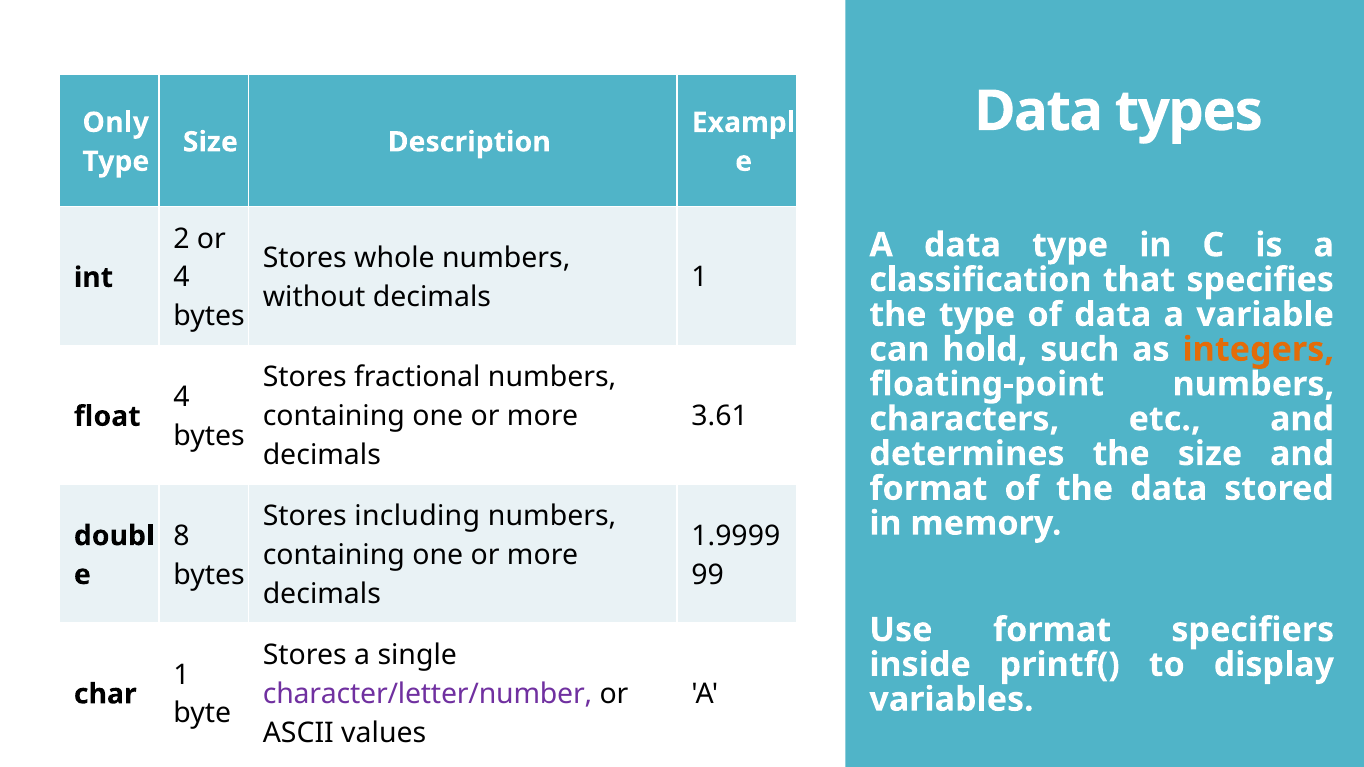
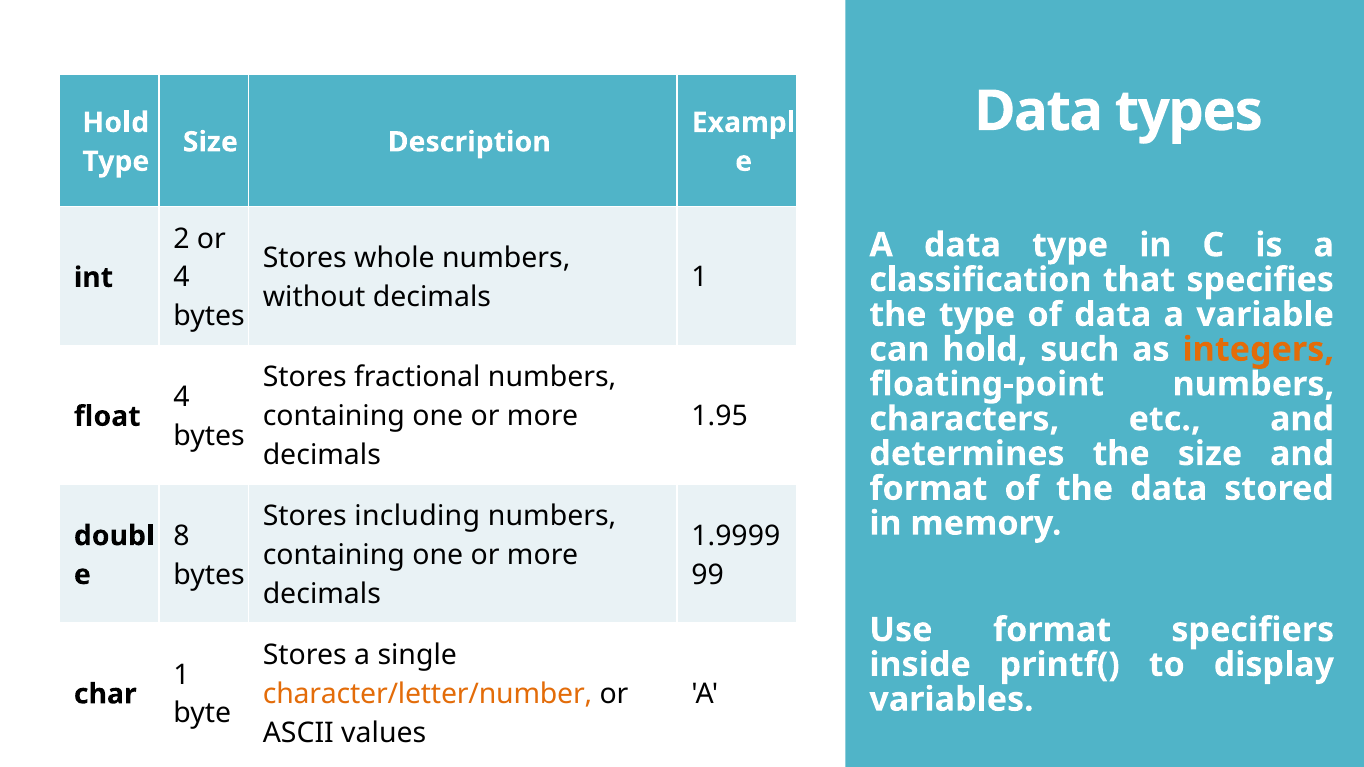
Only: Only -> Hold (116, 123)
3.61: 3.61 -> 1.95 (720, 417)
character/letter/number colour: purple -> orange (428, 694)
